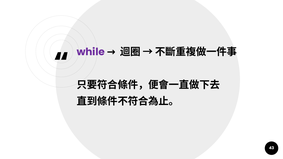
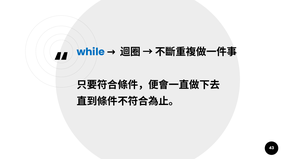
while colour: purple -> blue (91, 52)
